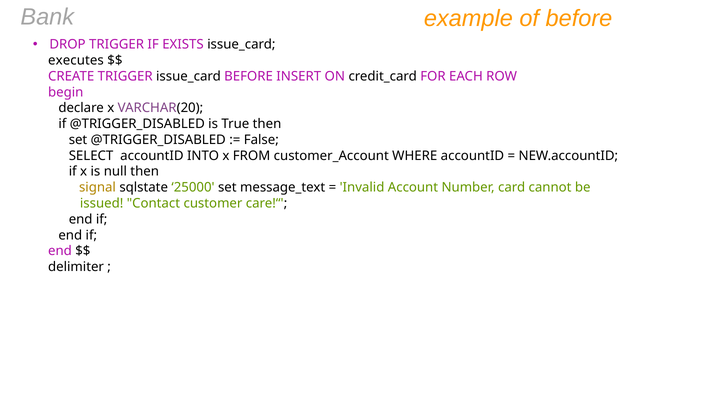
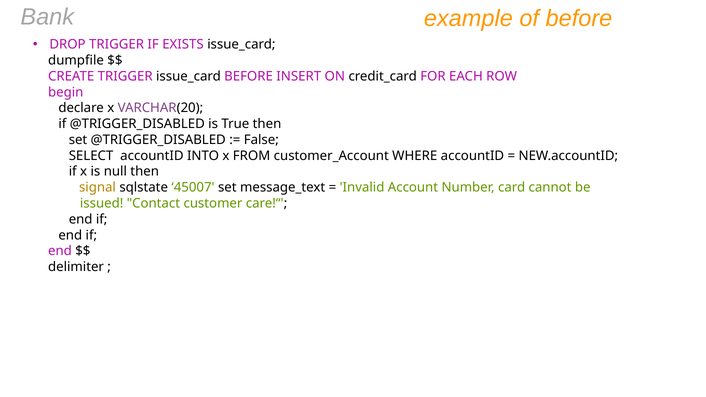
executes: executes -> dumpfile (76, 60)
25000: 25000 -> 45007 (193, 188)
